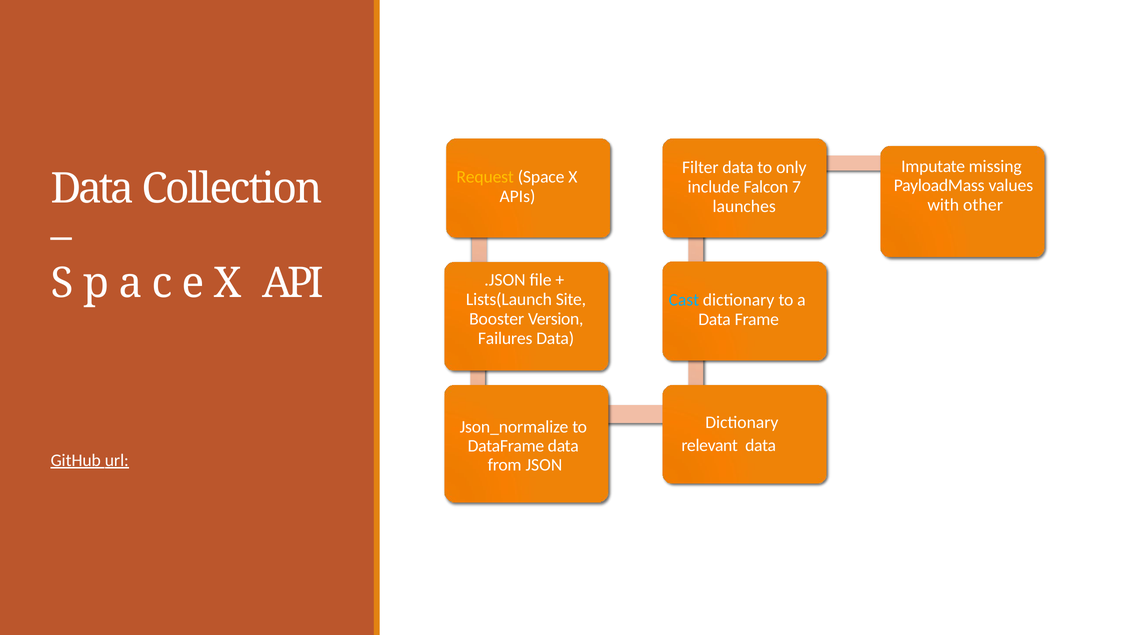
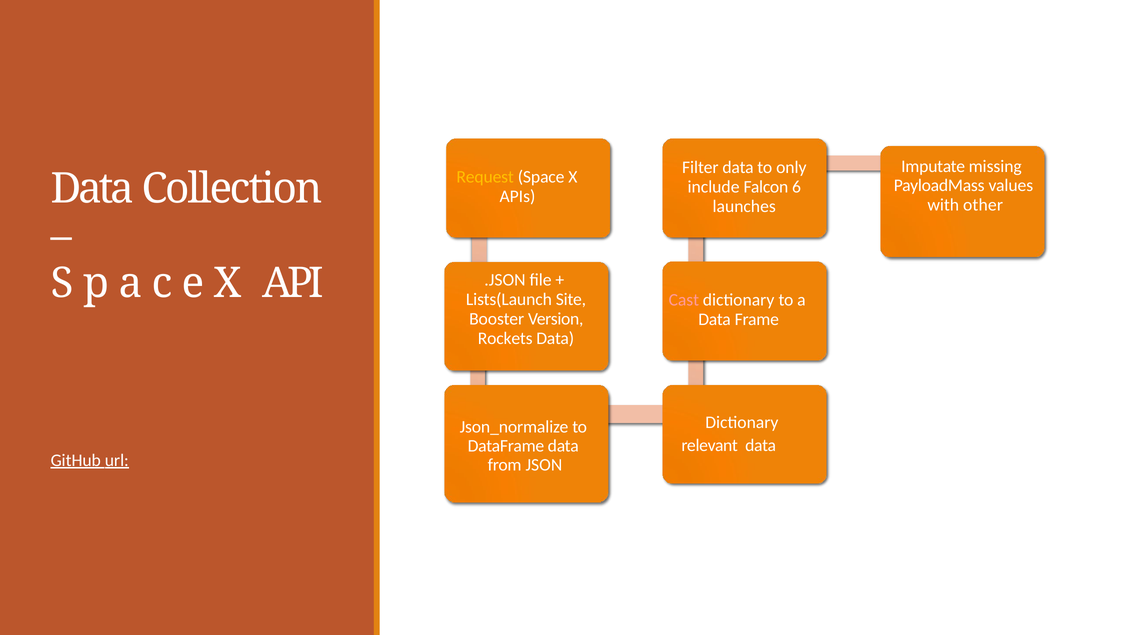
7: 7 -> 6 (797, 187)
Cast colour: light blue -> pink (684, 300)
Failures: Failures -> Rockets (505, 338)
